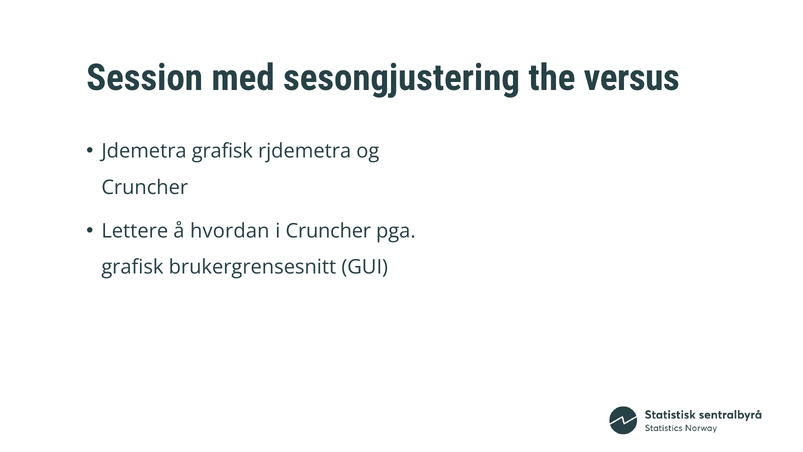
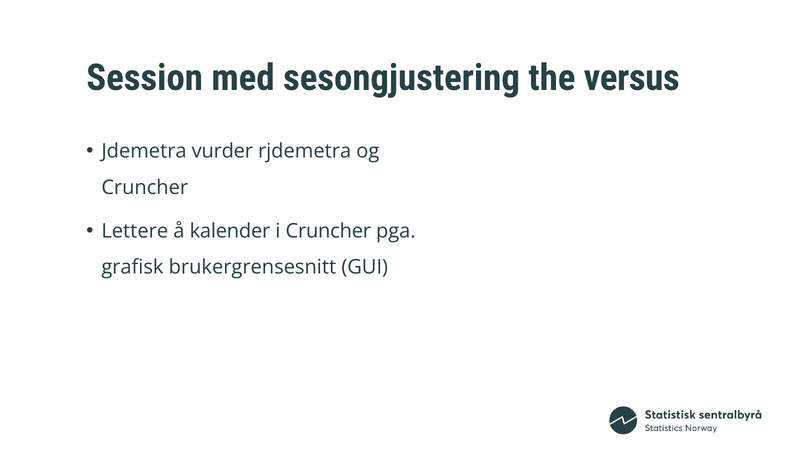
Jdemetra grafisk: grafisk -> vurder (222, 151)
hvordan: hvordan -> kalender (230, 231)
